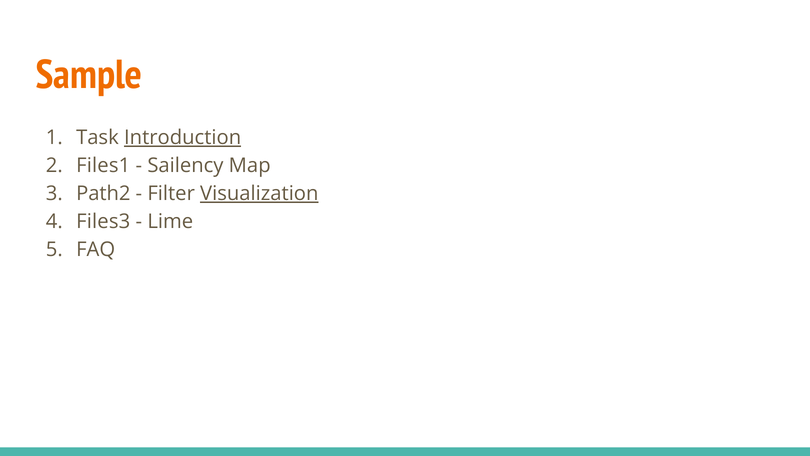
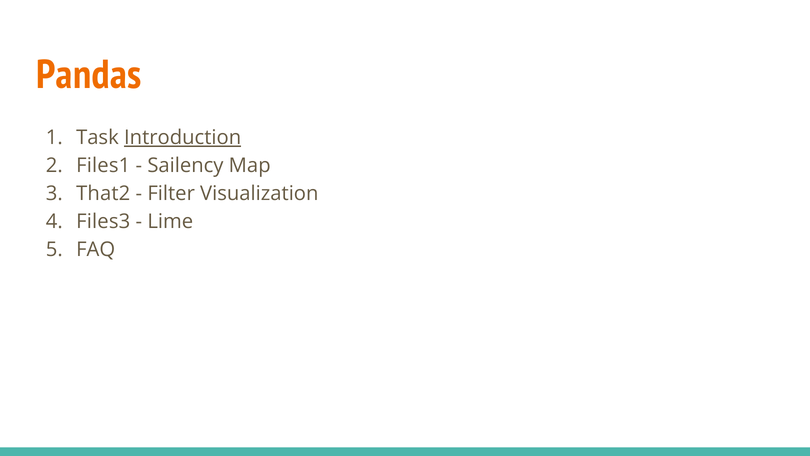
Sample: Sample -> Pandas (89, 75)
Path2: Path2 -> That2 (103, 193)
Visualization underline: present -> none (259, 193)
